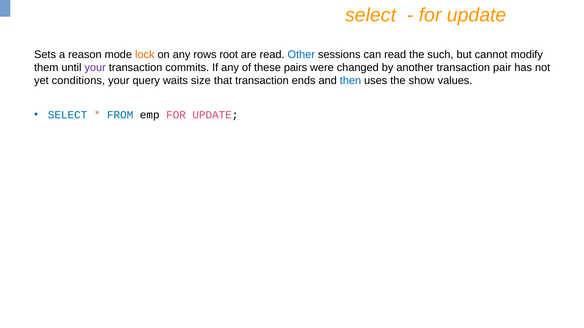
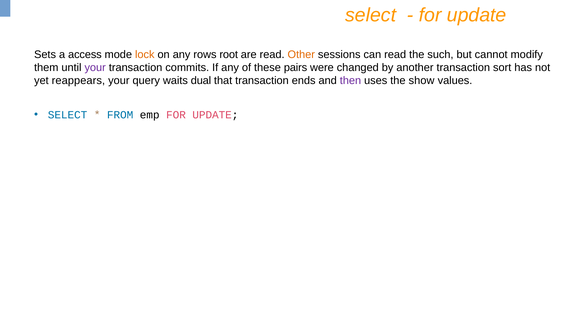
reason: reason -> access (85, 55)
Other colour: blue -> orange (301, 55)
pair: pair -> sort (502, 68)
conditions: conditions -> reappears (78, 81)
size: size -> dual (201, 81)
then colour: blue -> purple (350, 81)
